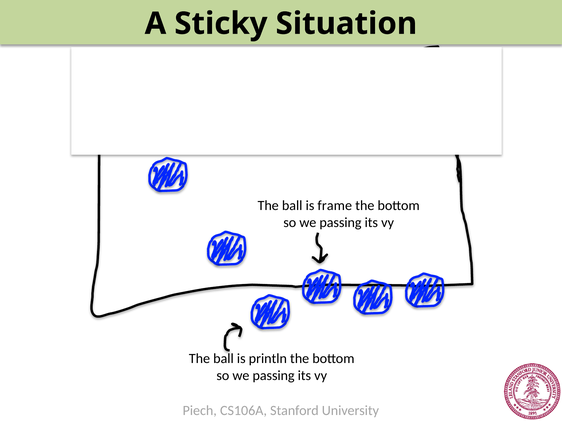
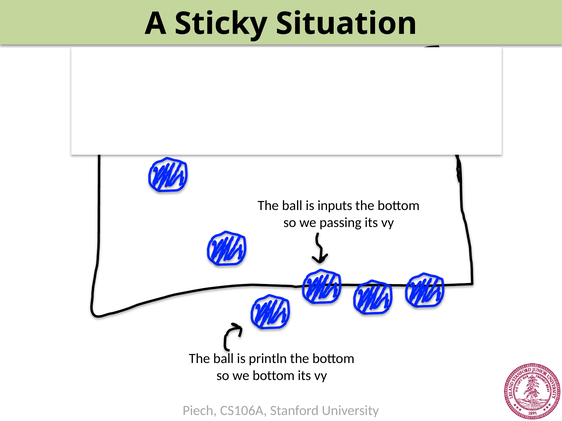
frame: frame -> inputs (335, 206)
passing: passing -> bottom (274, 376)
